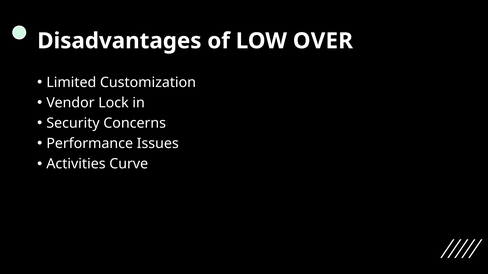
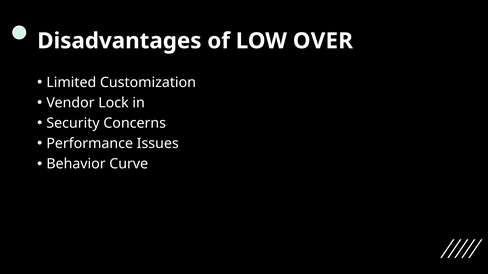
Activities: Activities -> Behavior (76, 164)
